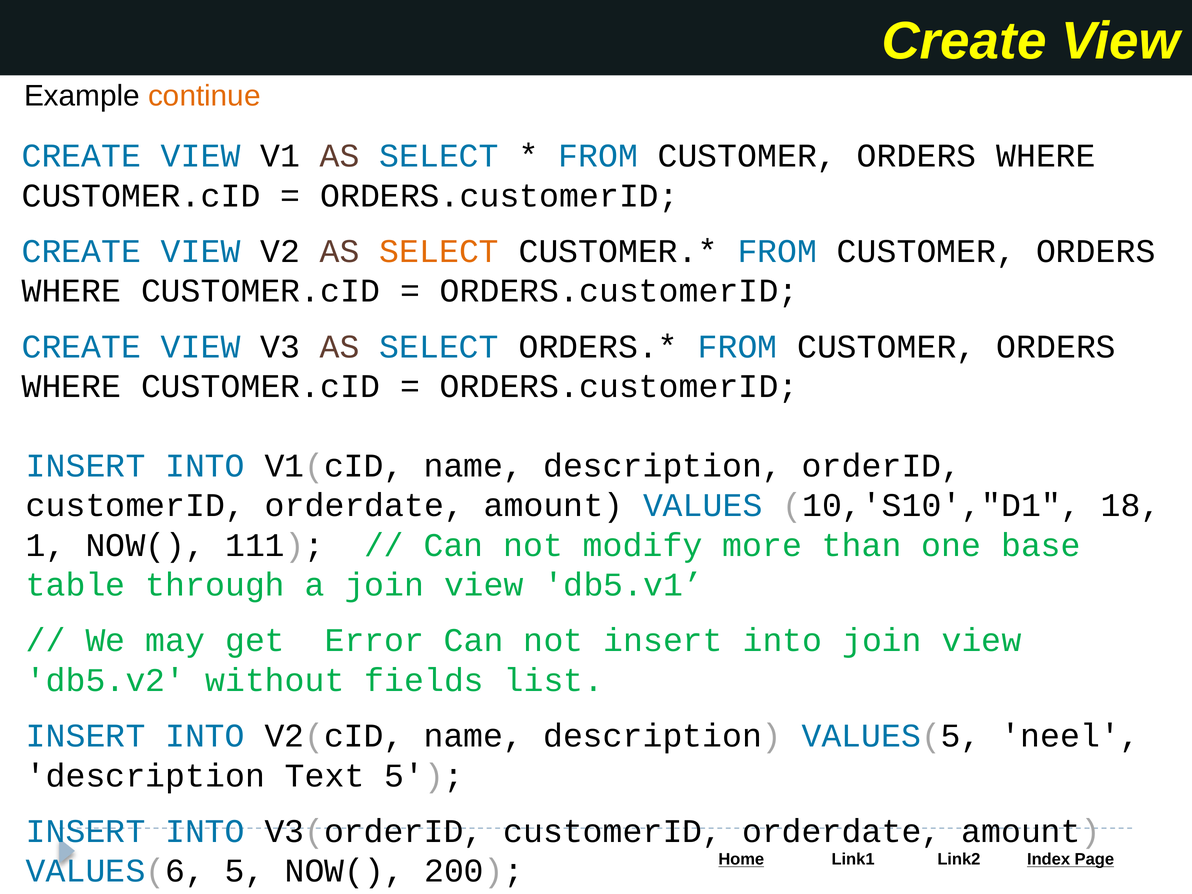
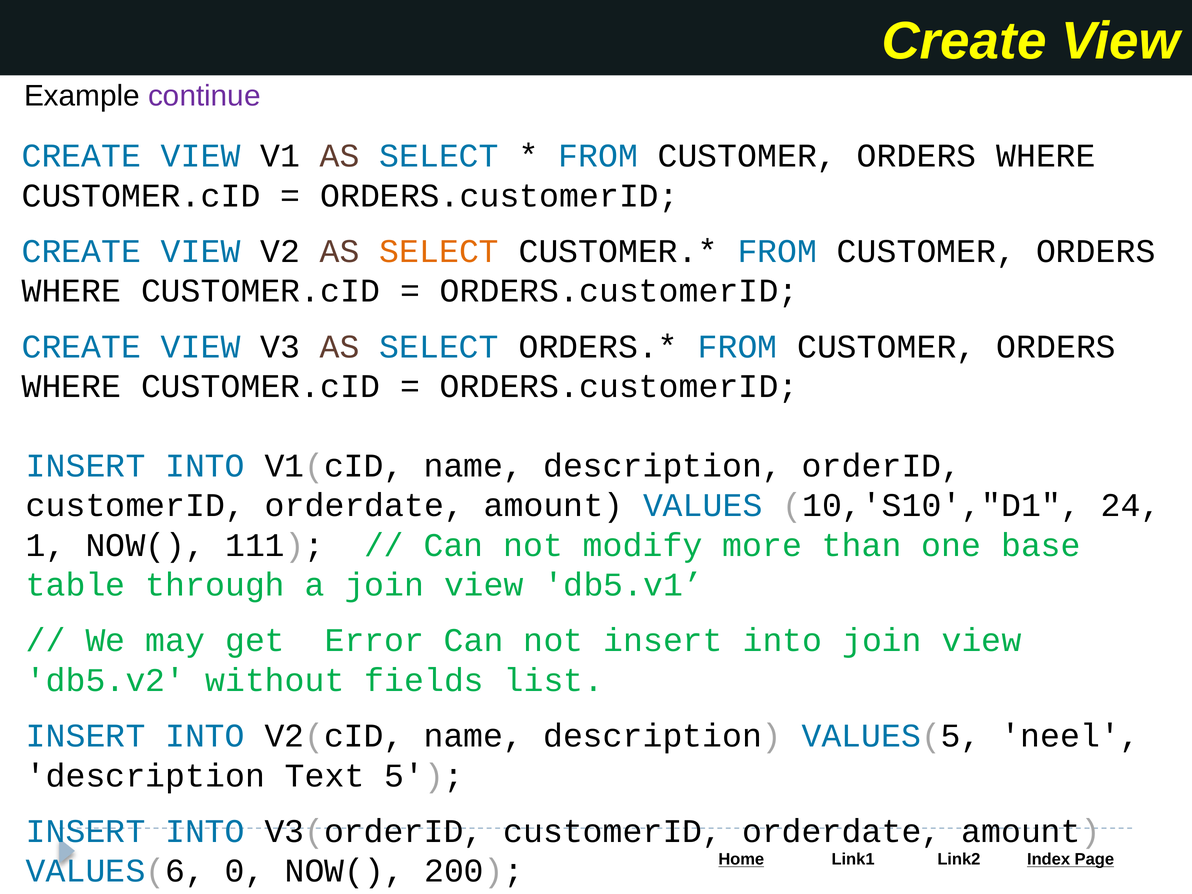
continue colour: orange -> purple (204, 96)
18: 18 -> 24 (1131, 505)
VALUES(6 5: 5 -> 0 (245, 871)
